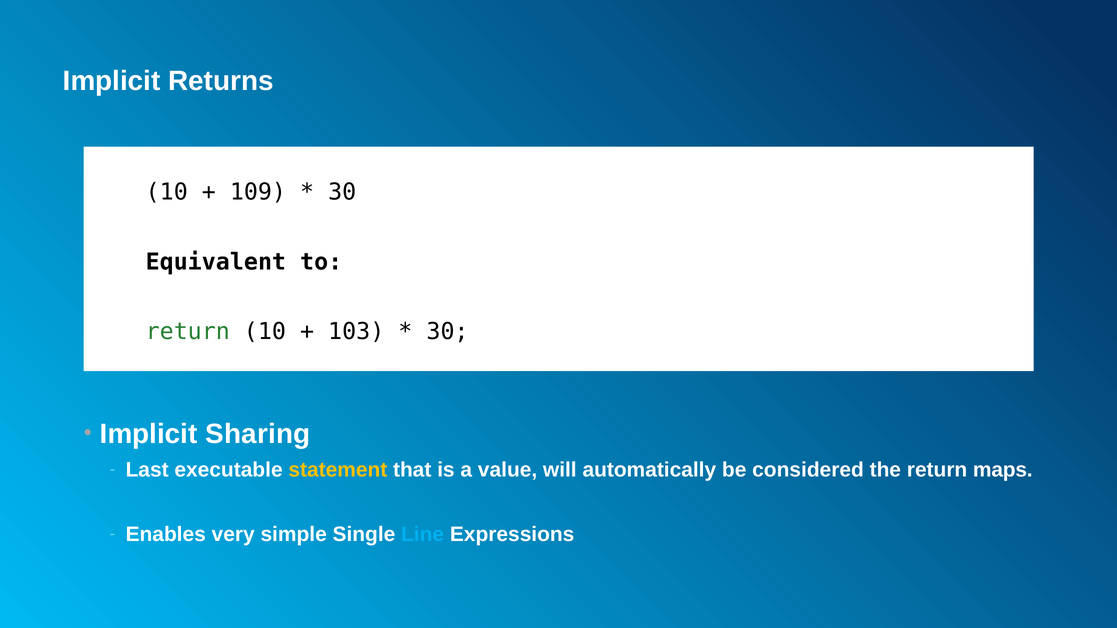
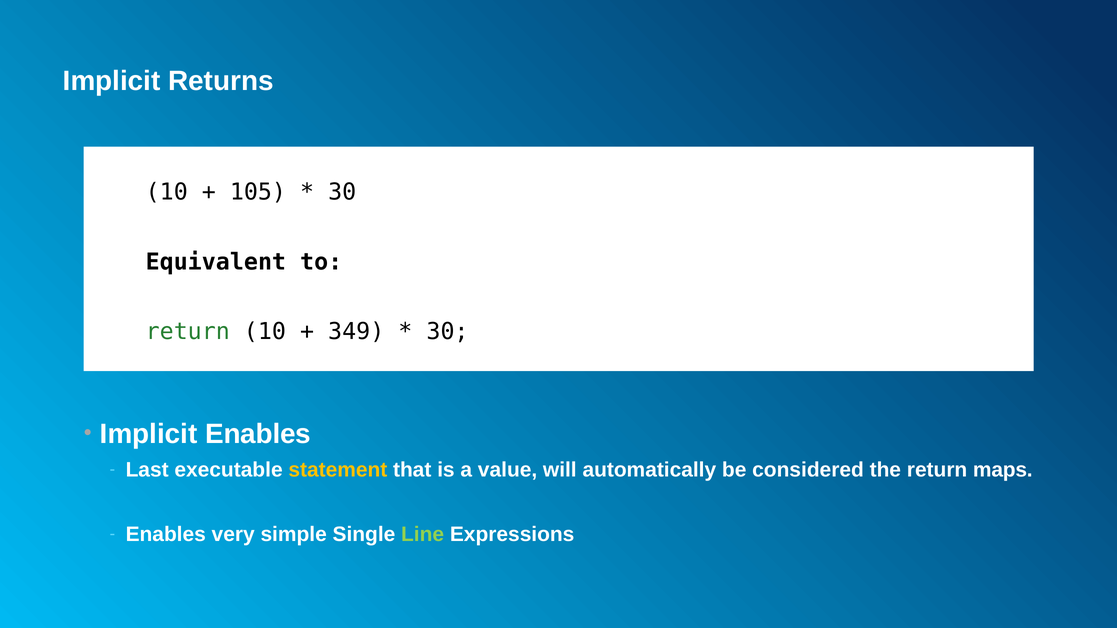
109: 109 -> 105 (258, 192)
103: 103 -> 349 (356, 332)
Implicit Sharing: Sharing -> Enables (258, 434)
Line colour: light blue -> light green (423, 534)
